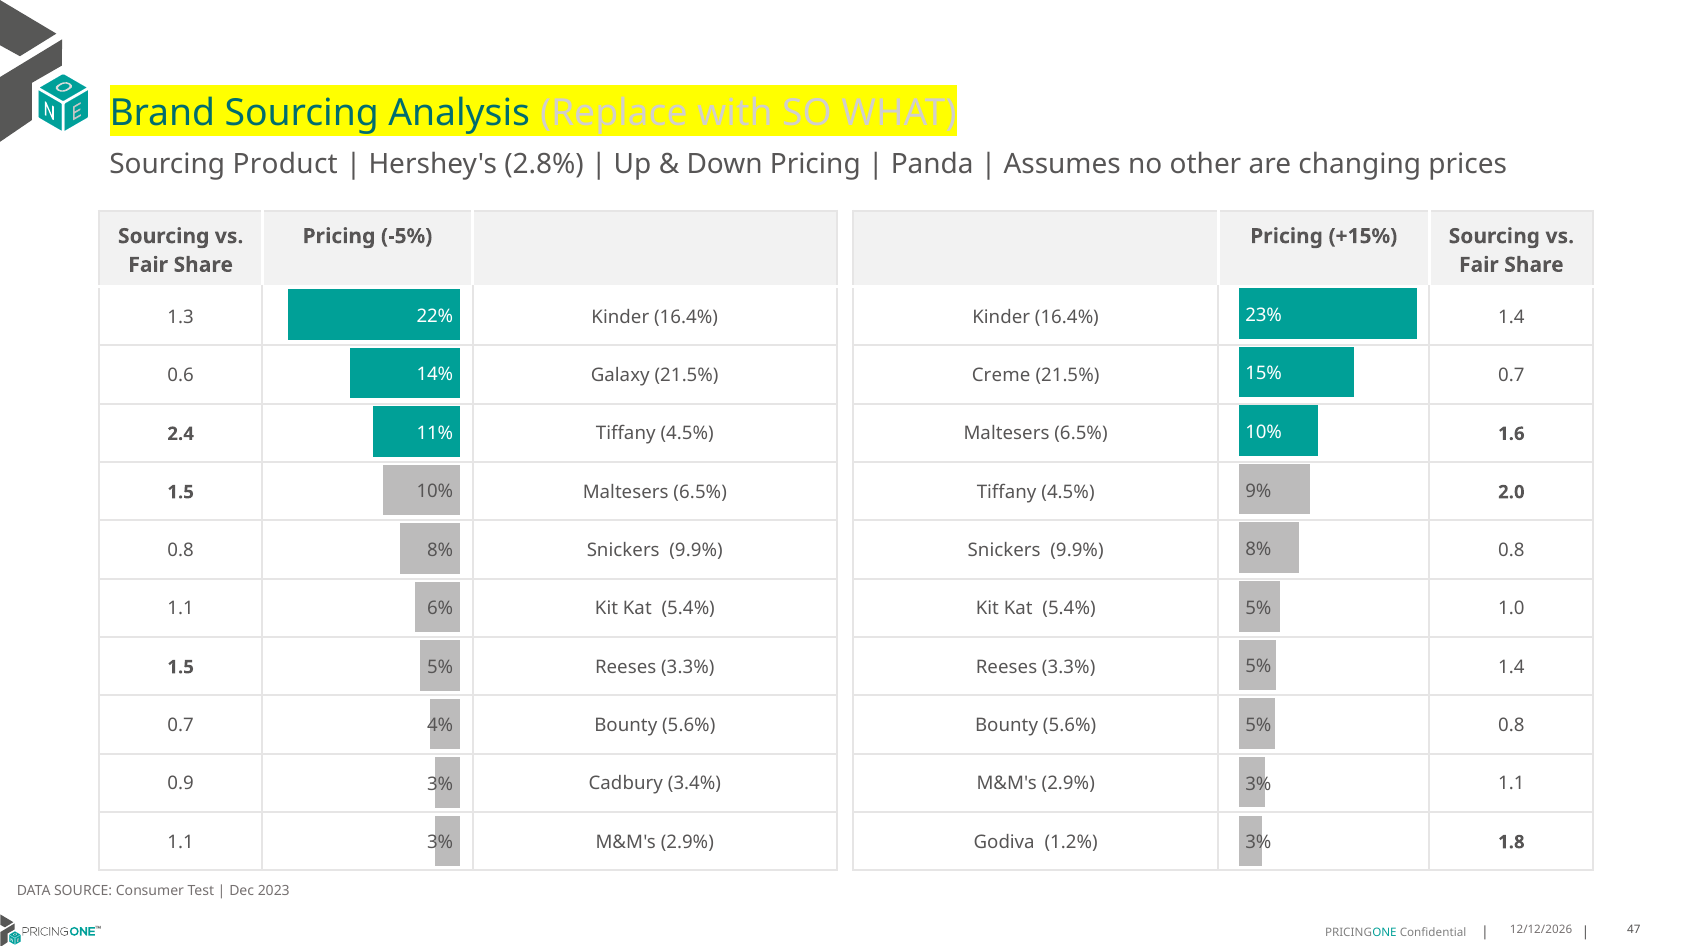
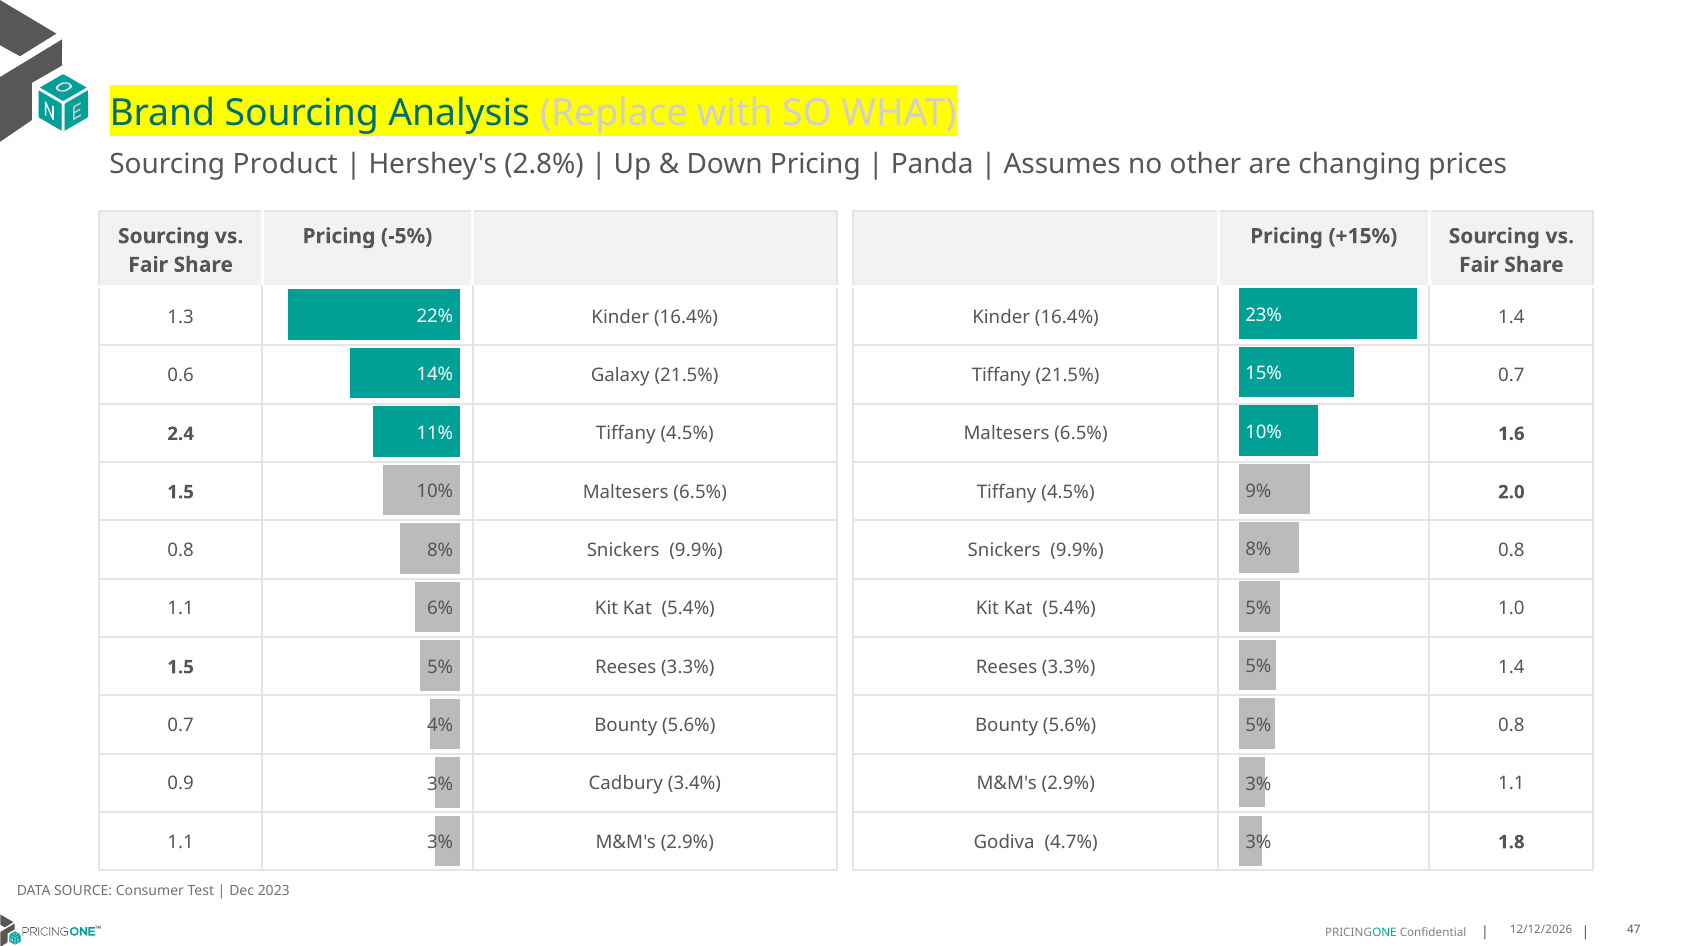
Creme: Creme -> Tiffany (1001, 376)
1.2%: 1.2% -> 4.7% (1071, 842)
